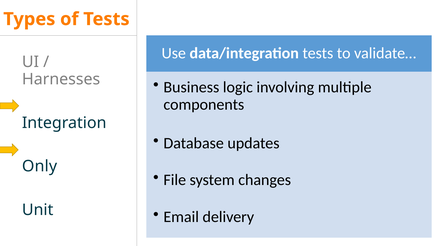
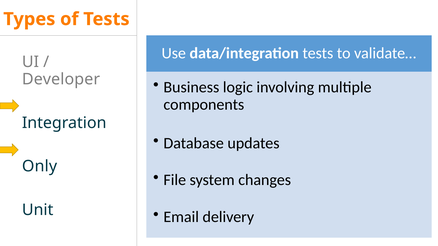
Harnesses: Harnesses -> Developer (61, 79)
